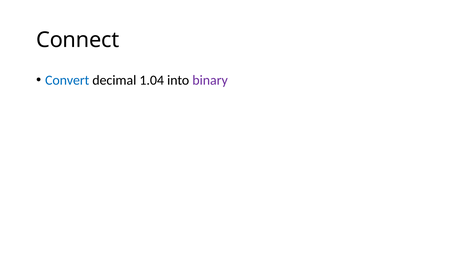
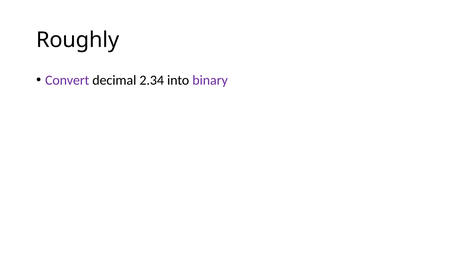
Connect: Connect -> Roughly (78, 40)
Convert colour: blue -> purple (67, 80)
1.04: 1.04 -> 2.34 (152, 80)
